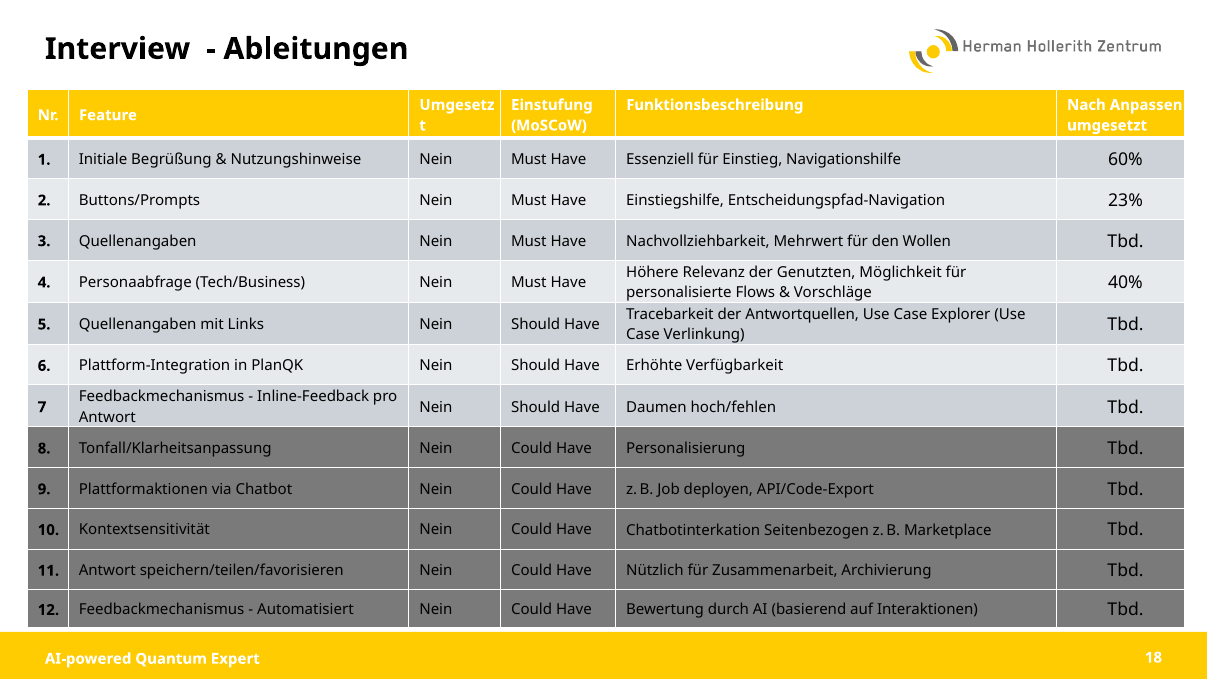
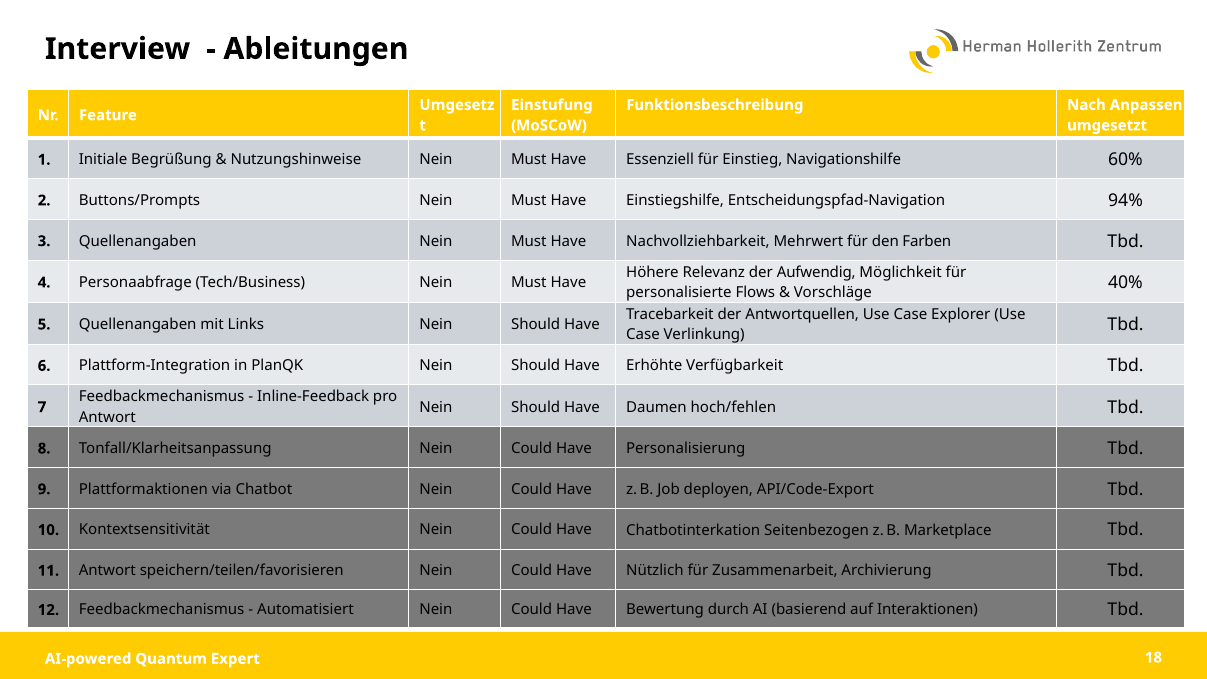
23%: 23% -> 94% (1126, 201)
Wollen: Wollen -> Farben (927, 241)
Genutzten: Genutzten -> Aufwendig (816, 272)
